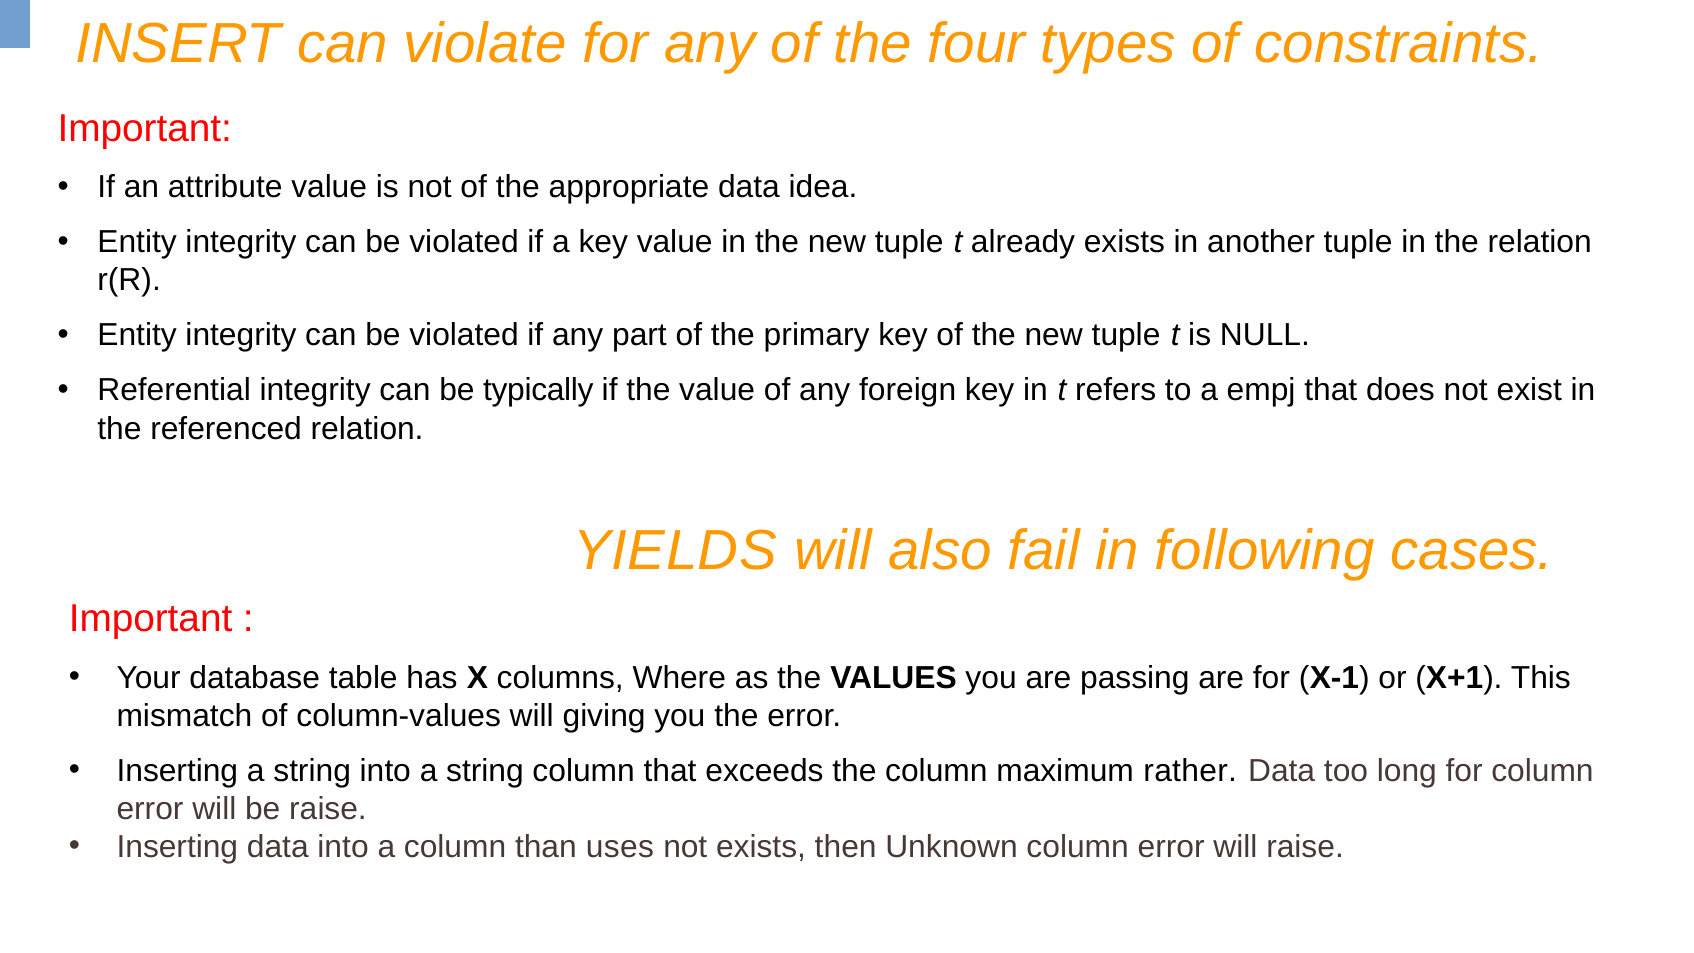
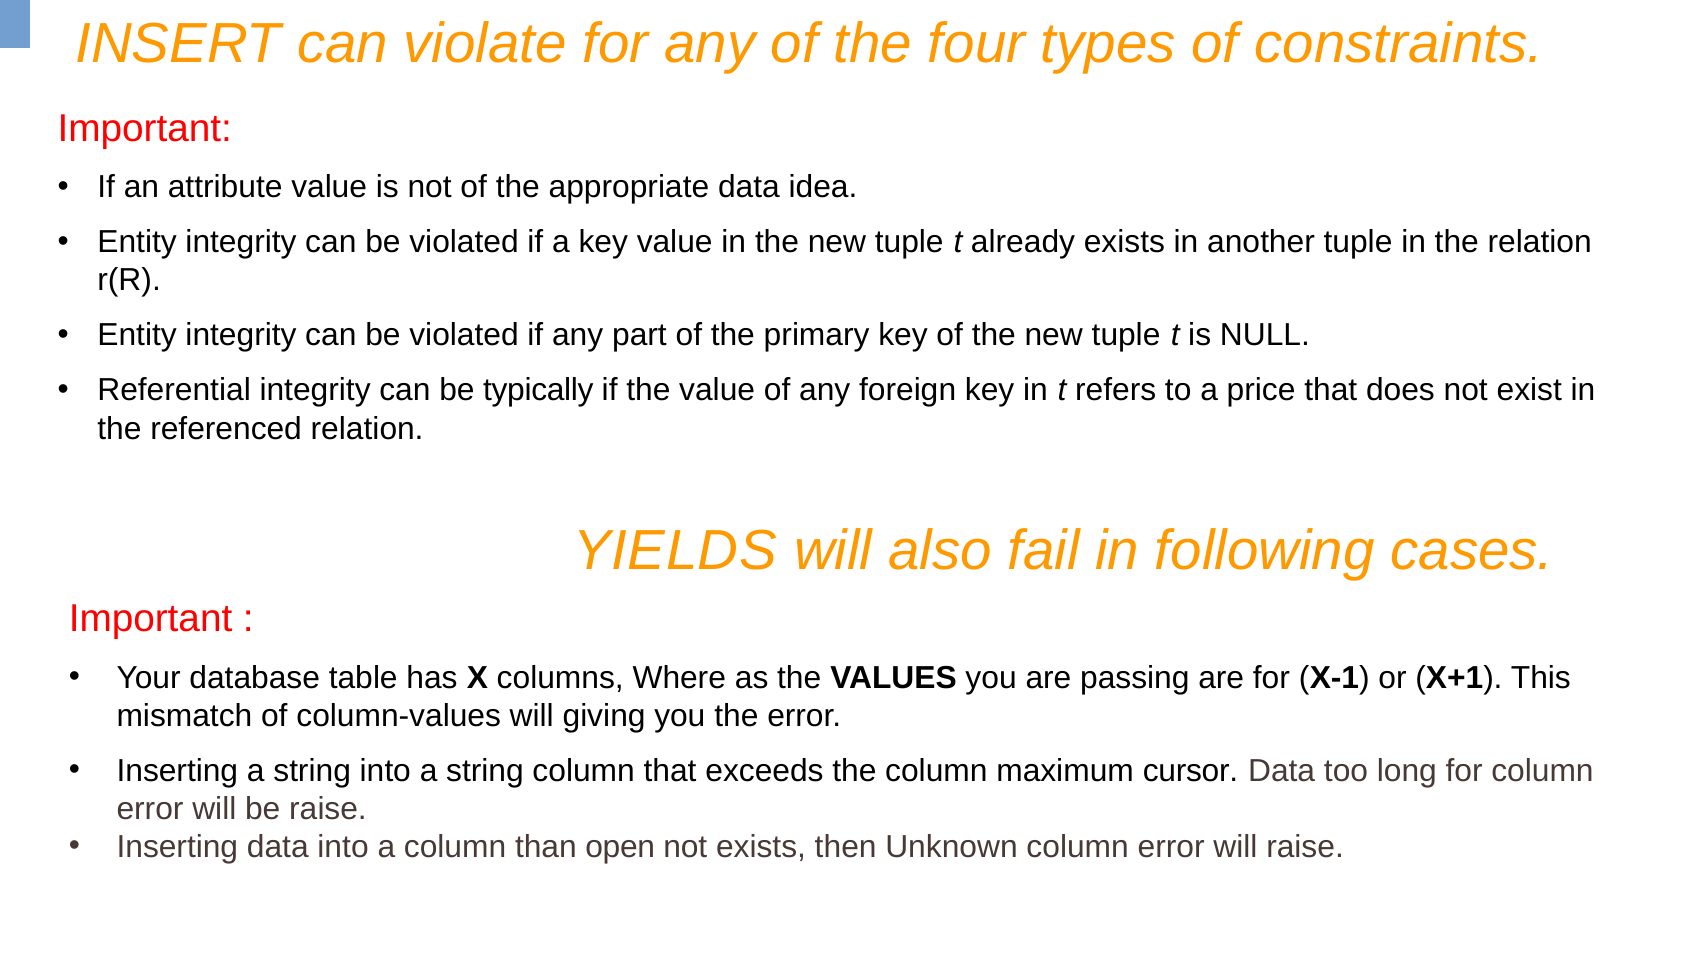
empj: empj -> price (1261, 390)
rather: rather -> cursor (1190, 771)
uses: uses -> open (620, 847)
